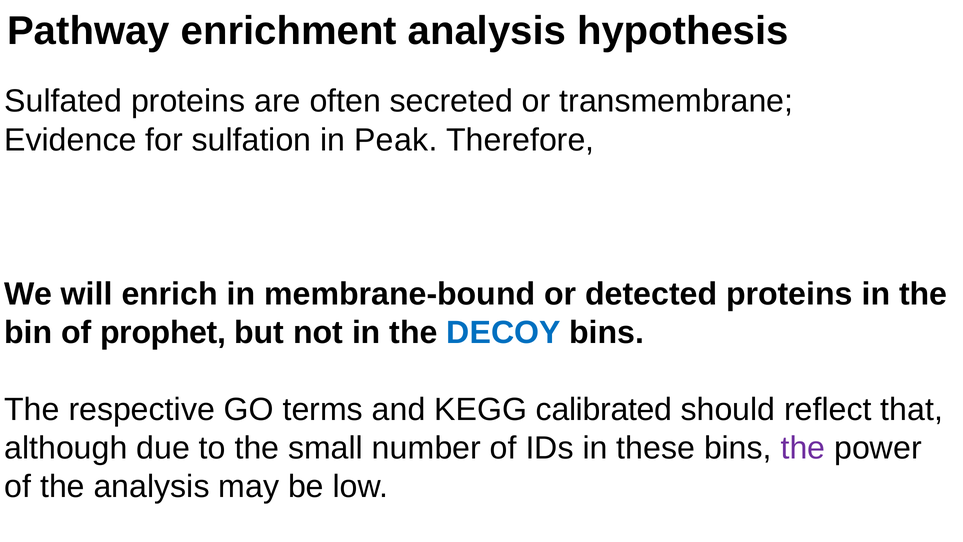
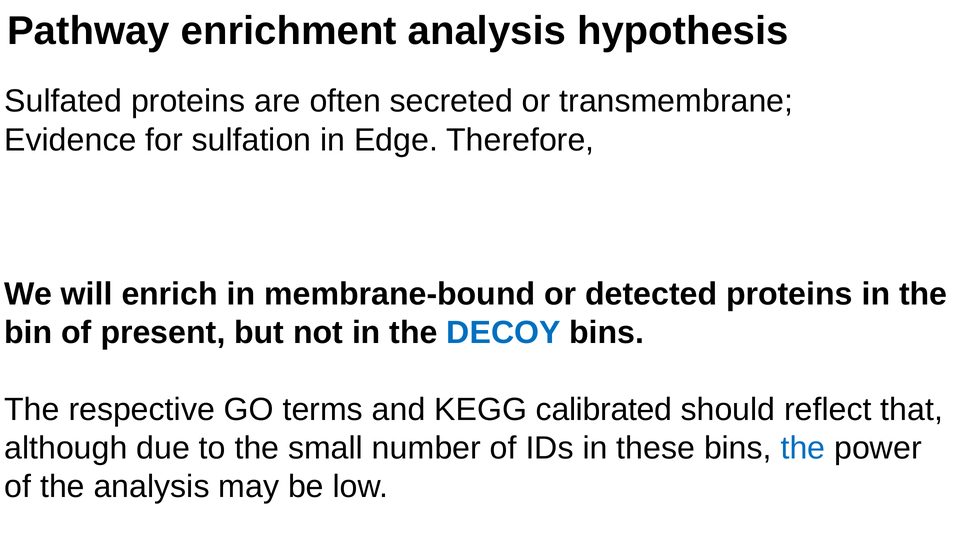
Peak: Peak -> Edge (396, 140)
prophet: prophet -> present (163, 332)
the colour: purple -> blue (803, 448)
